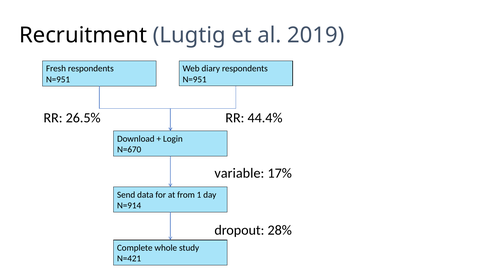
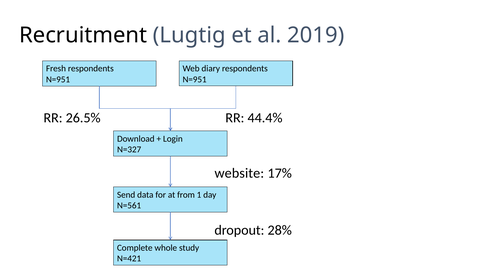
N=670: N=670 -> N=327 (129, 150)
variable: variable -> website (239, 173)
N=914: N=914 -> N=561 (129, 206)
